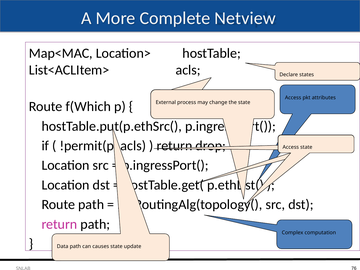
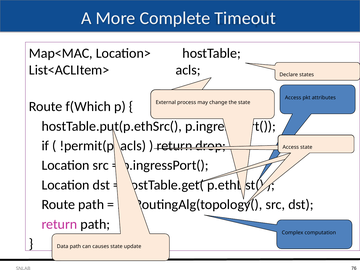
Netview: Netview -> Timeout (245, 18)
